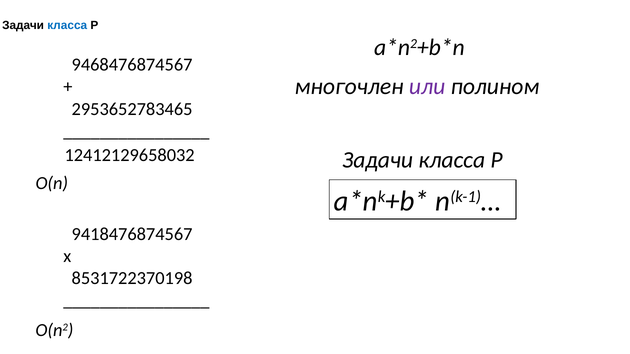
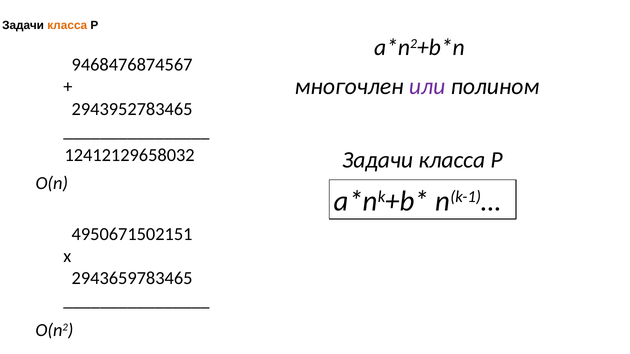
класса colour: blue -> orange (67, 26)
2953652783465: 2953652783465 -> 2943952783465 (132, 109)
9418476874567: 9418476874567 -> 4950671502151 (132, 234)
8531722370198: 8531722370198 -> 2943659783465 (132, 279)
